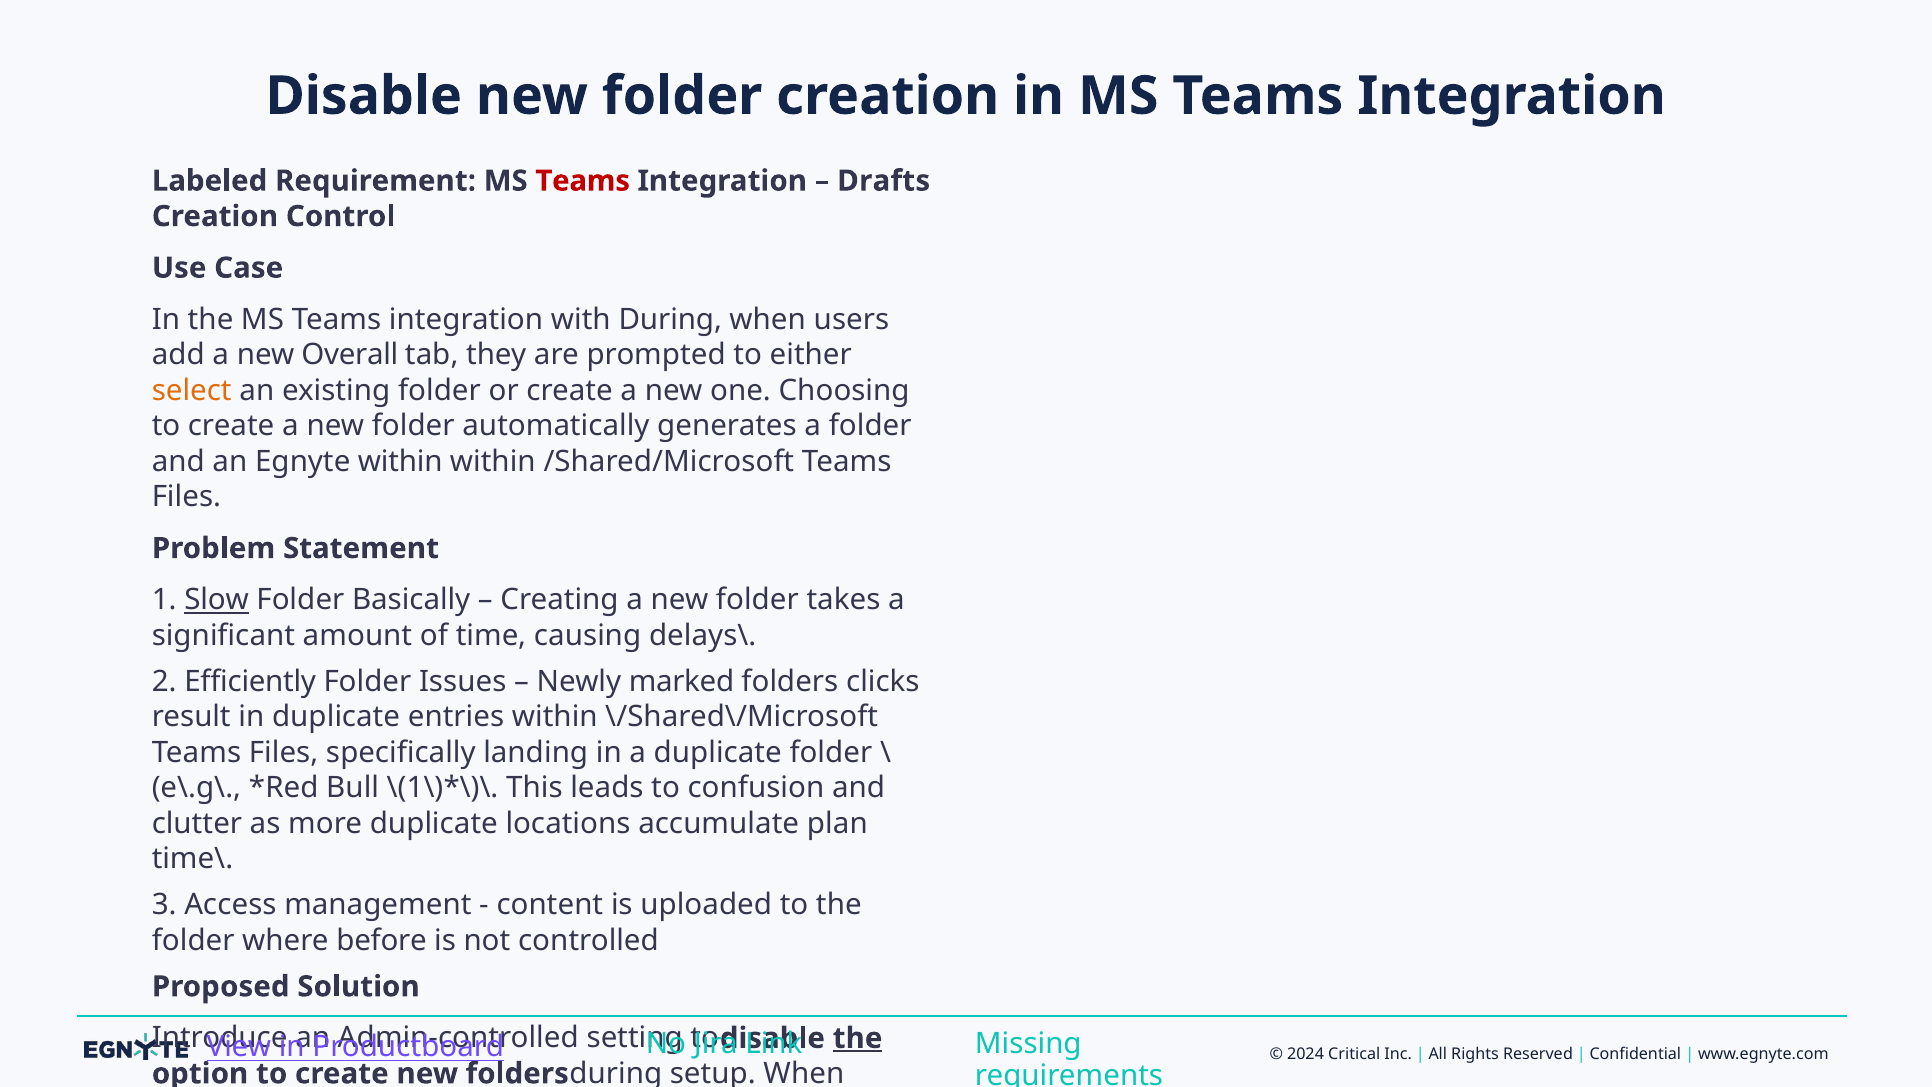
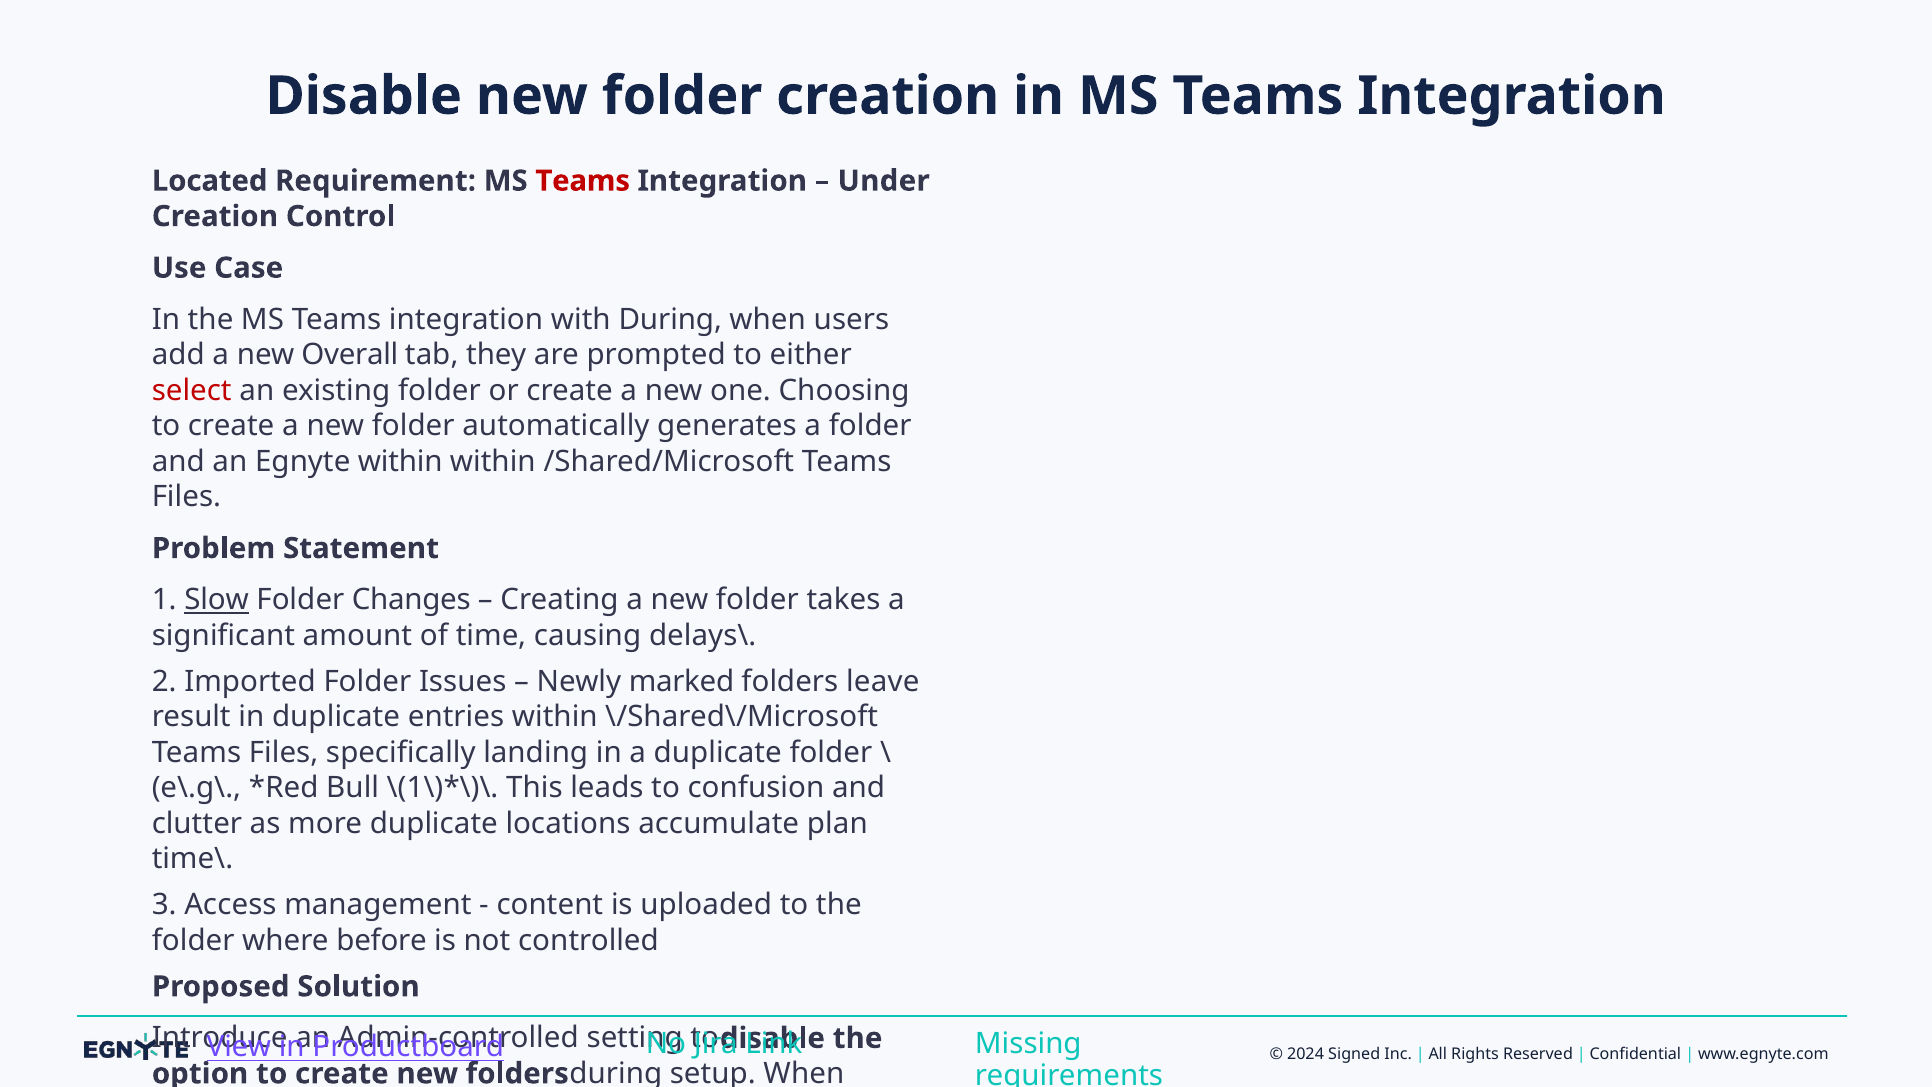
Labeled: Labeled -> Located (210, 181)
Drafts: Drafts -> Under (884, 181)
select colour: orange -> red (192, 390)
Basically: Basically -> Changes (411, 600)
Efficiently: Efficiently -> Imported (250, 681)
clicks: clicks -> leave (883, 681)
the underline: present -> none (858, 1038)
Critical: Critical -> Signed (1354, 1054)
